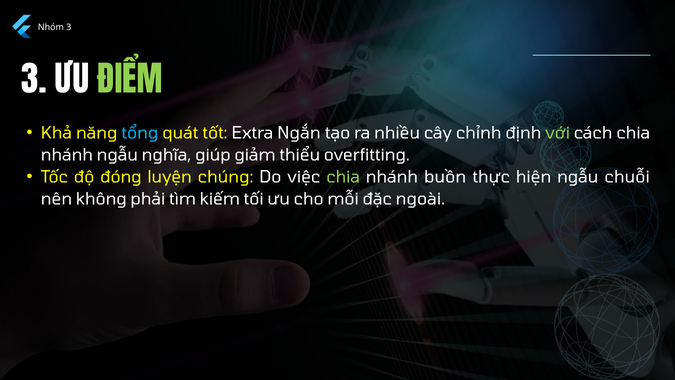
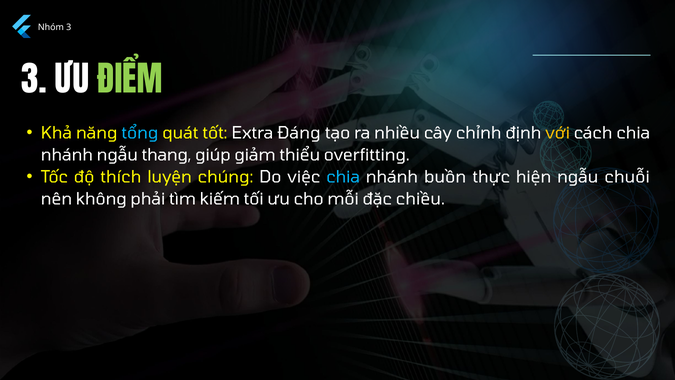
Ngắn: Ngắn -> Đáng (299, 133)
với colour: light green -> yellow (558, 133)
nghĩa: nghĩa -> thang (167, 155)
đóng: đóng -> thích (121, 177)
chia colour: light green -> light blue (343, 177)
ngoài: ngoài -> chiều (420, 199)
